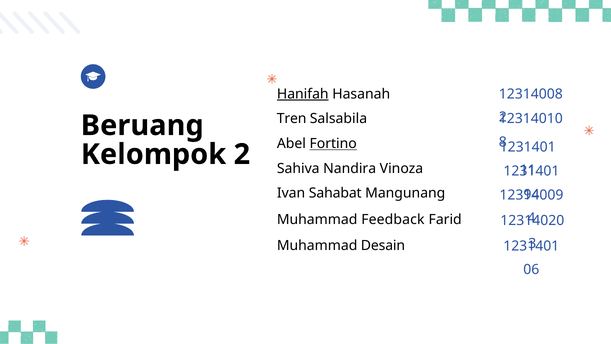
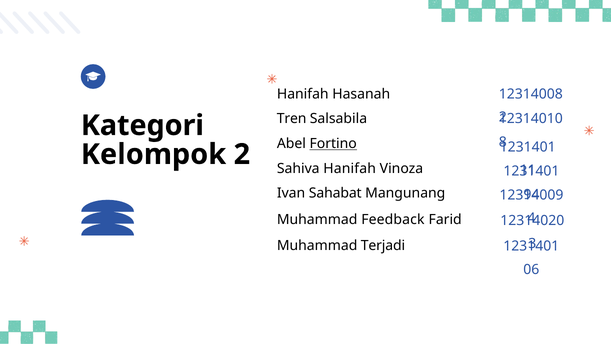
Hanifah underline: present -> none (303, 94)
Beruang: Beruang -> Kategori (142, 125)
Sahiva Nandira: Nandira -> Hanifah (350, 168)
Desain: Desain -> Terjadi (383, 246)
